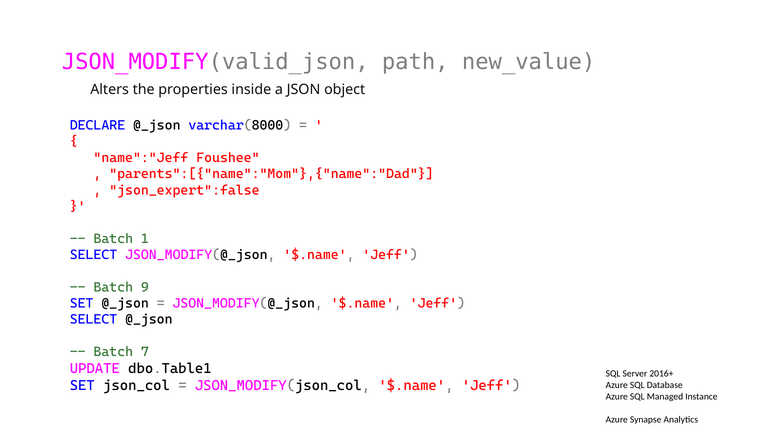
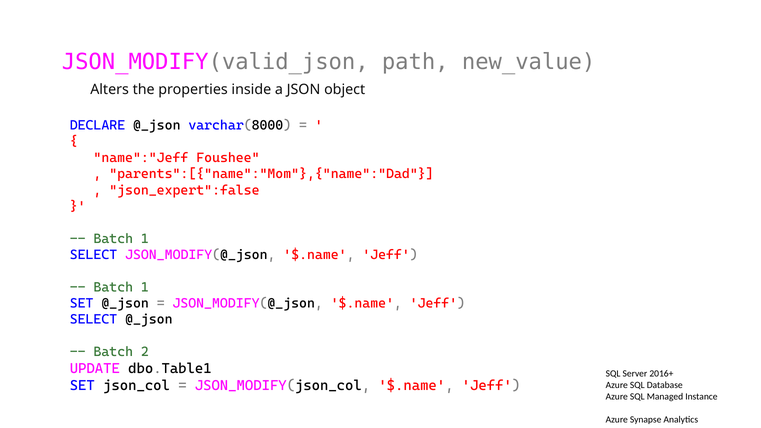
9: 9 -> 1 (145, 287)
7: 7 -> 2 (145, 352)
